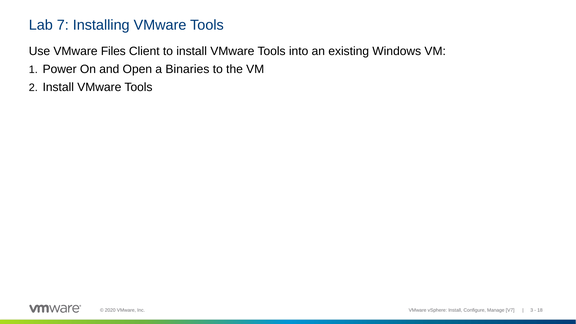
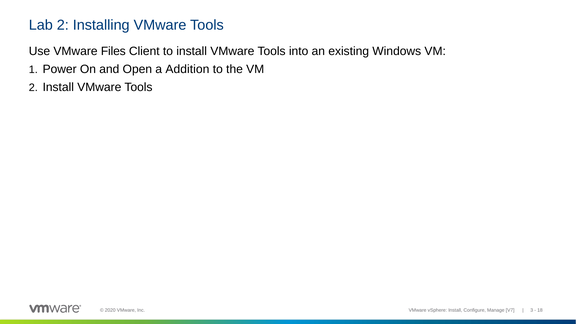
Lab 7: 7 -> 2 (63, 25)
Binaries: Binaries -> Addition (187, 69)
